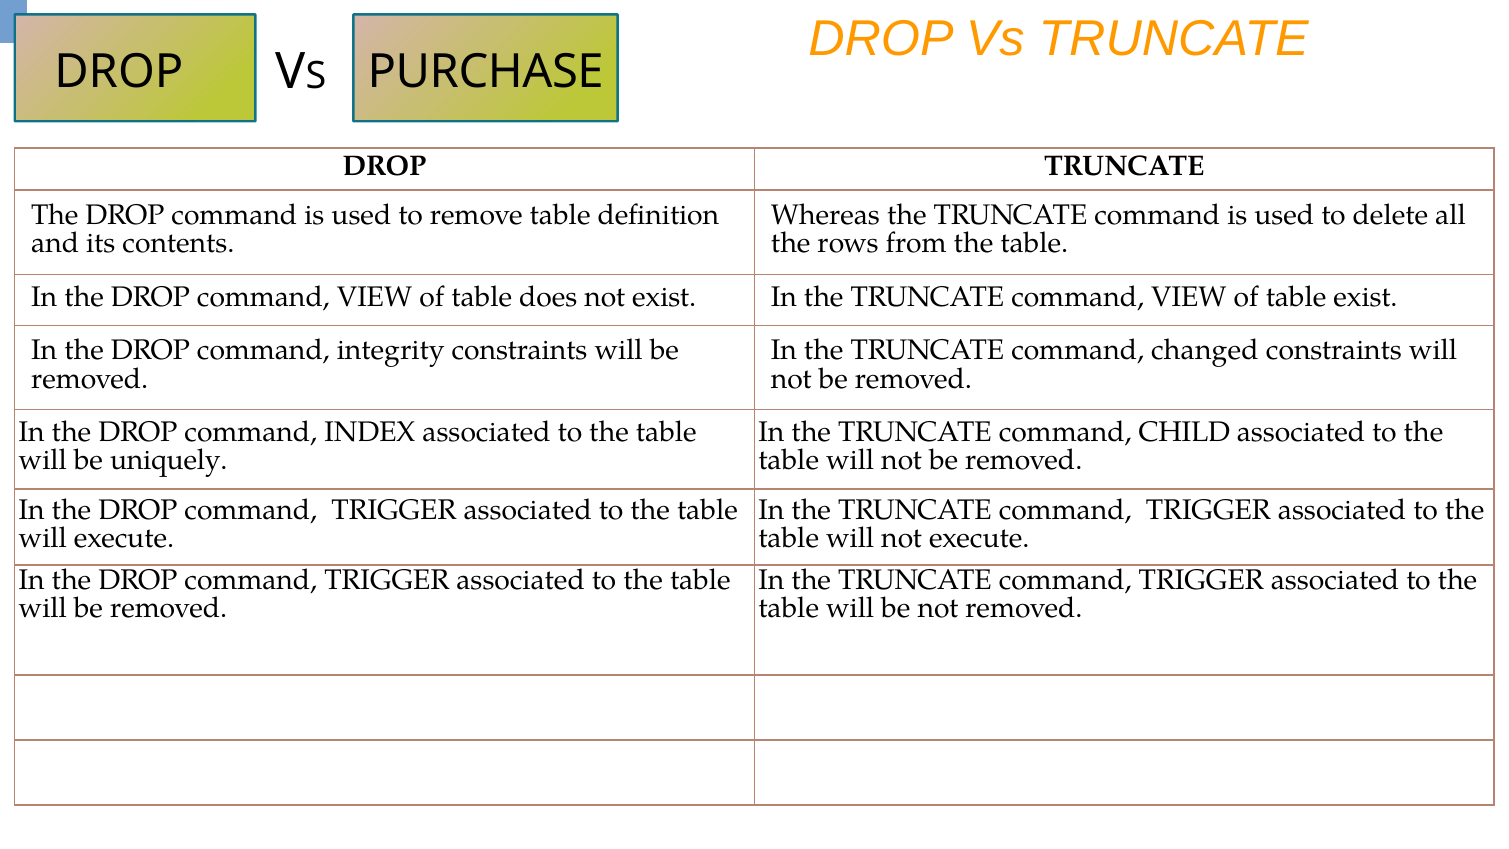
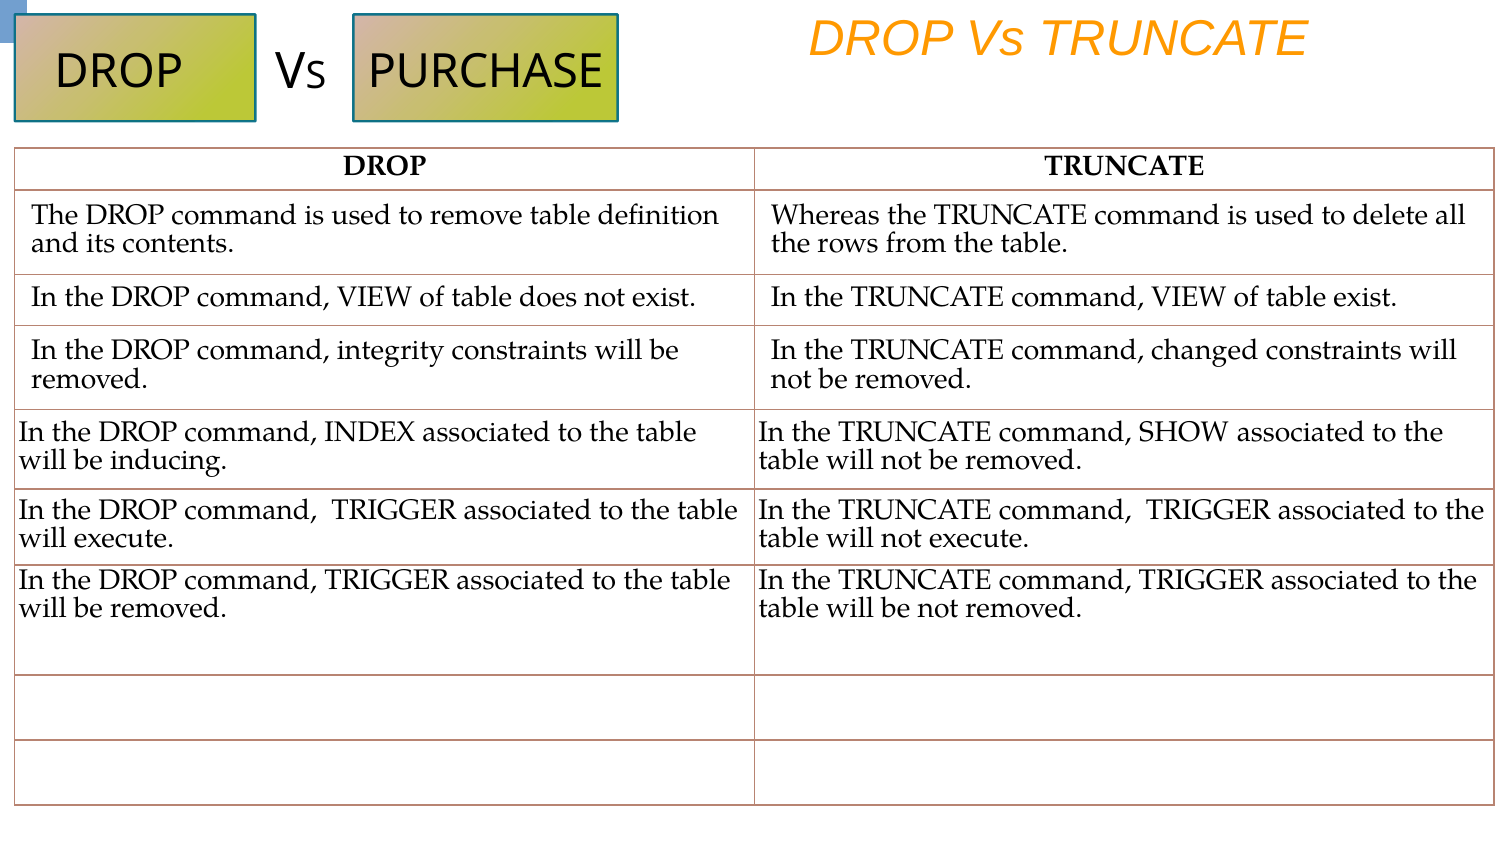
CHILD: CHILD -> SHOW (1184, 432)
uniquely: uniquely -> inducing (169, 461)
